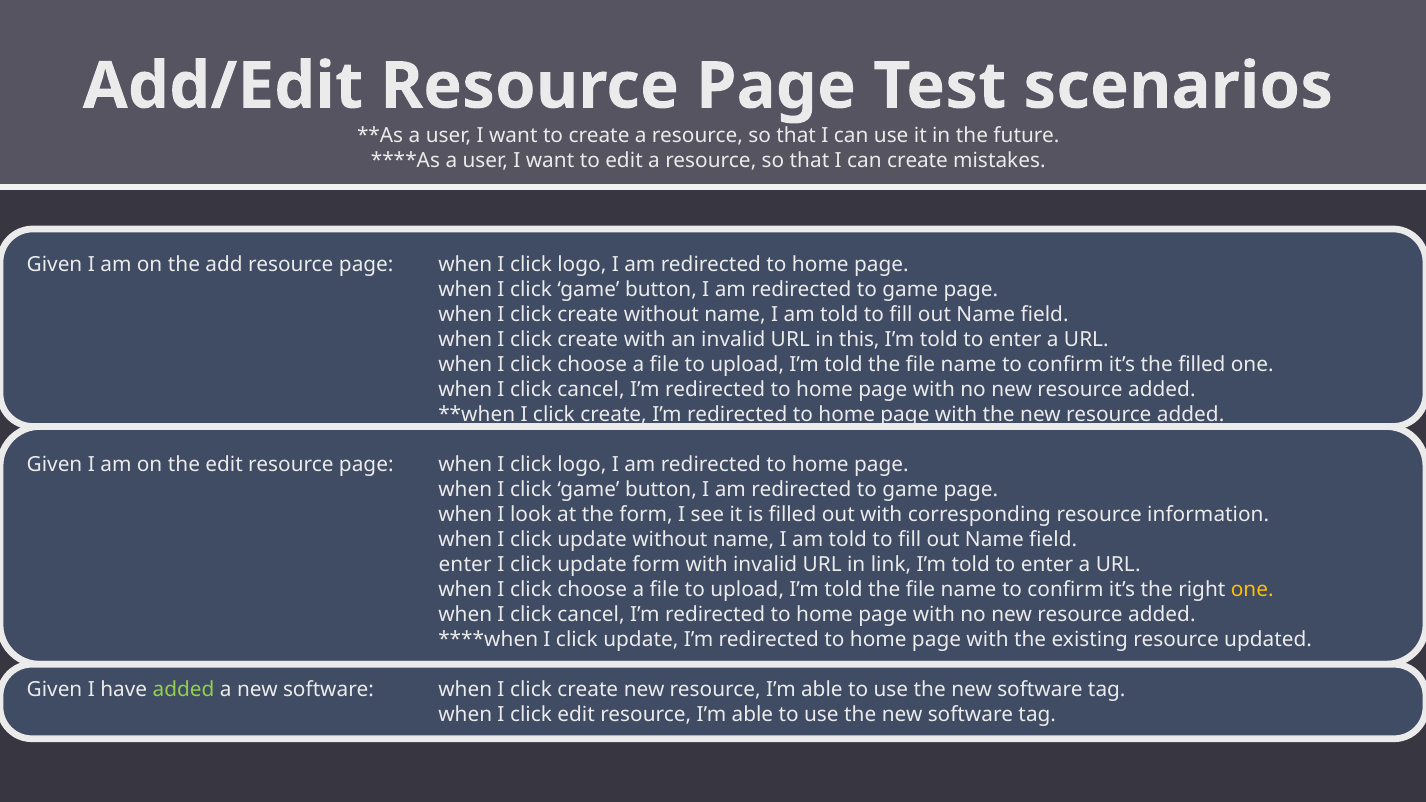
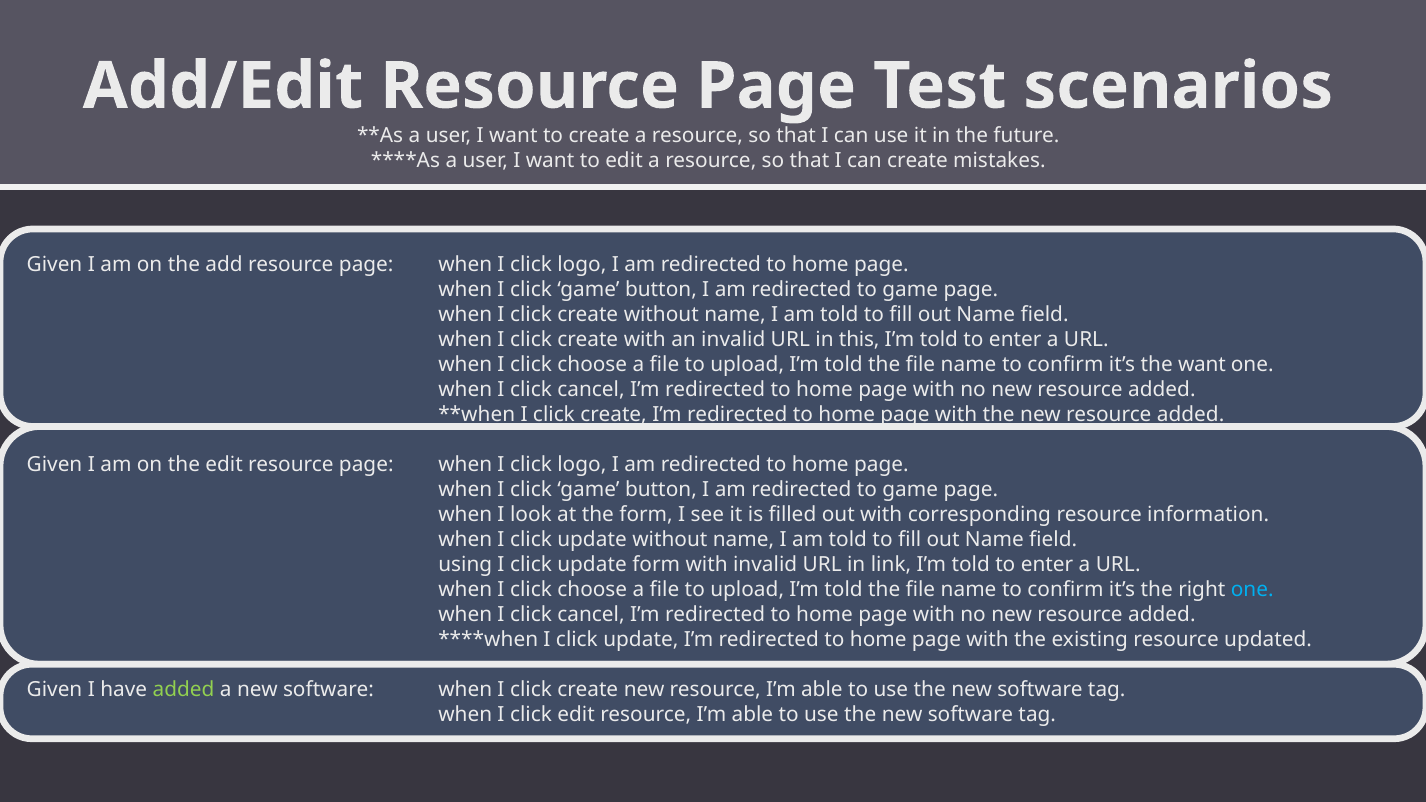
the filled: filled -> want (1202, 365)
enter: enter -> using (465, 565)
one colour: yellow -> light blue (1252, 590)
